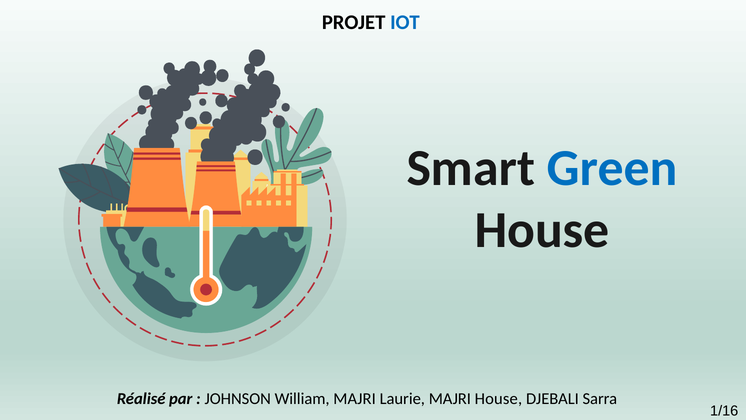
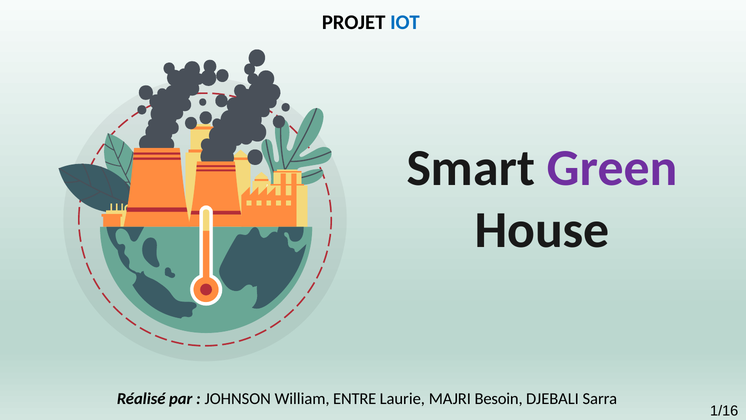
Green colour: blue -> purple (612, 168)
William MAJRI: MAJRI -> ENTRE (355, 398)
MAJRI House: House -> Besoin (499, 398)
